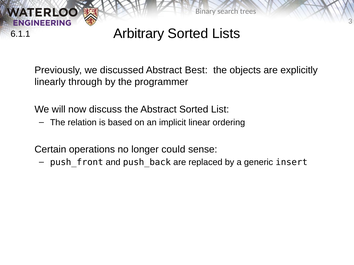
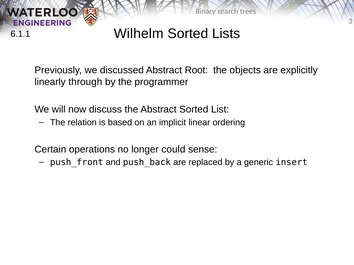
Arbitrary: Arbitrary -> Wilhelm (139, 34)
Best: Best -> Root (196, 70)
